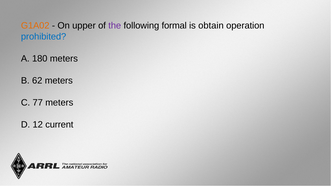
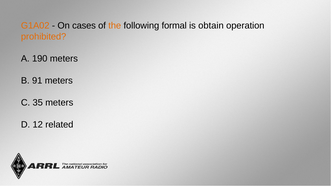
upper: upper -> cases (84, 26)
the colour: purple -> orange (115, 26)
prohibited colour: blue -> orange (44, 37)
180: 180 -> 190 (40, 59)
62: 62 -> 91 (37, 81)
77: 77 -> 35 (38, 103)
current: current -> related (59, 125)
